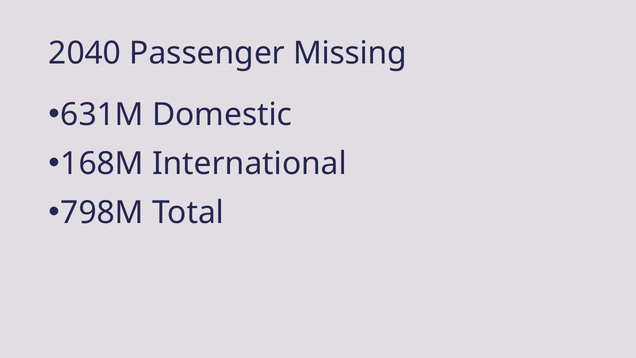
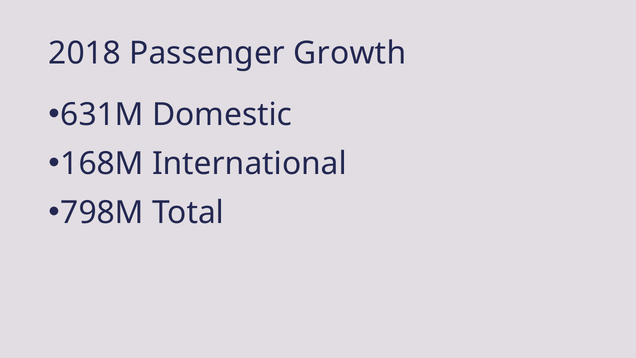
2040: 2040 -> 2018 (85, 53)
Missing: Missing -> Growth (350, 53)
